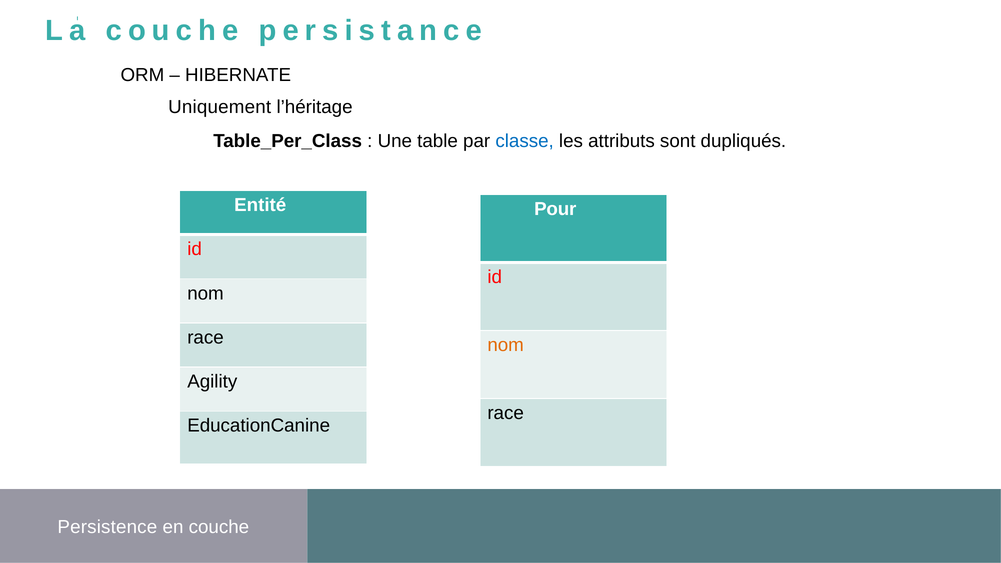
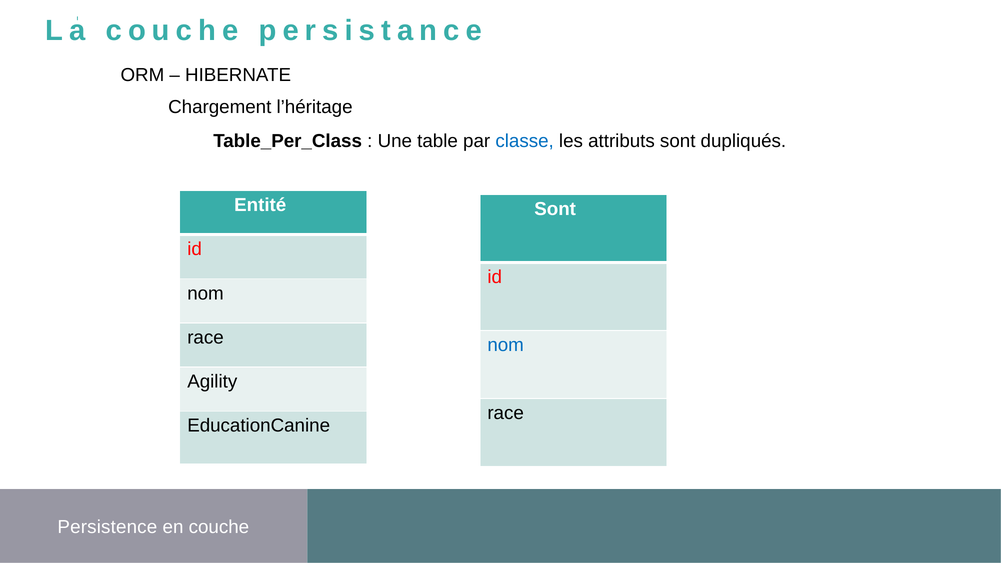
Uniquement: Uniquement -> Chargement (220, 107)
Pour: Pour -> Sont (555, 209)
nom colour: orange -> blue (506, 345)
